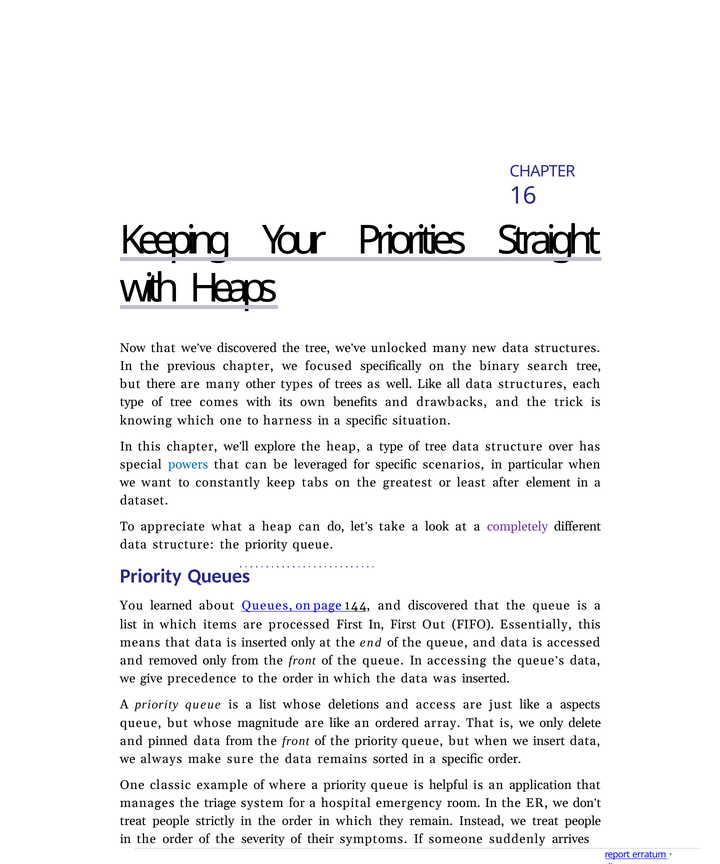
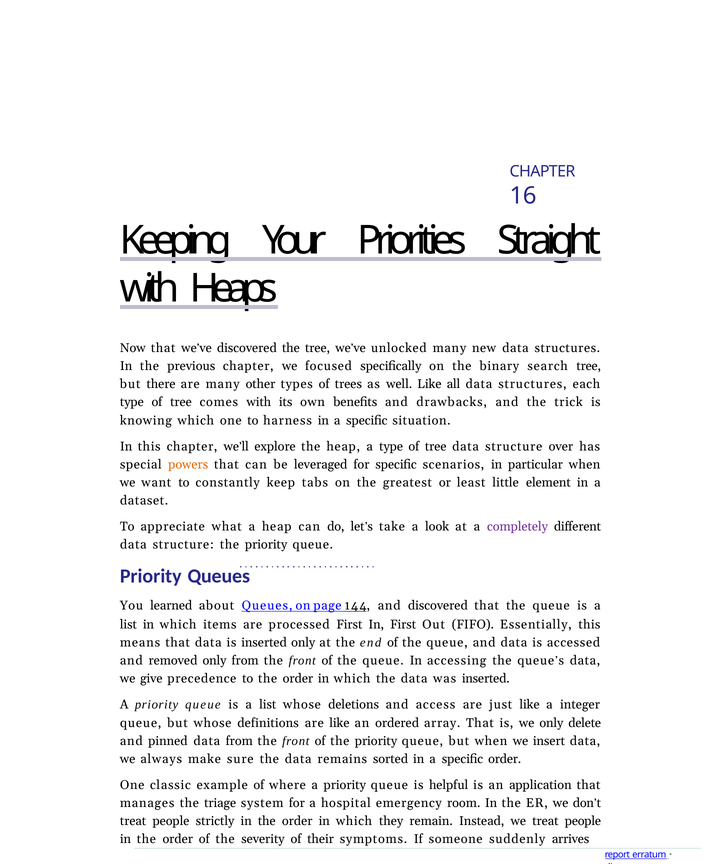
powers colour: blue -> orange (188, 464)
after: after -> little (506, 483)
aspects: aspects -> integer (580, 705)
magnitude: magnitude -> definitions (268, 723)
